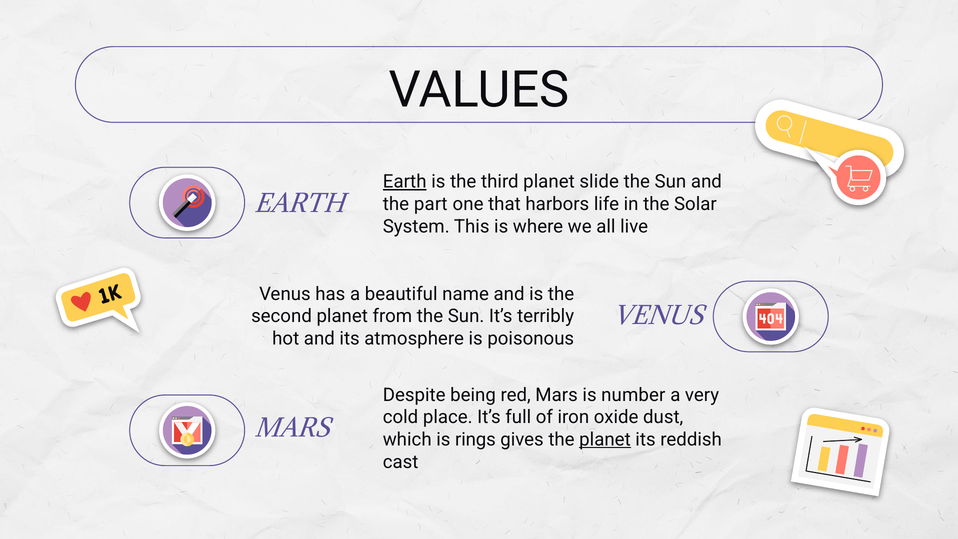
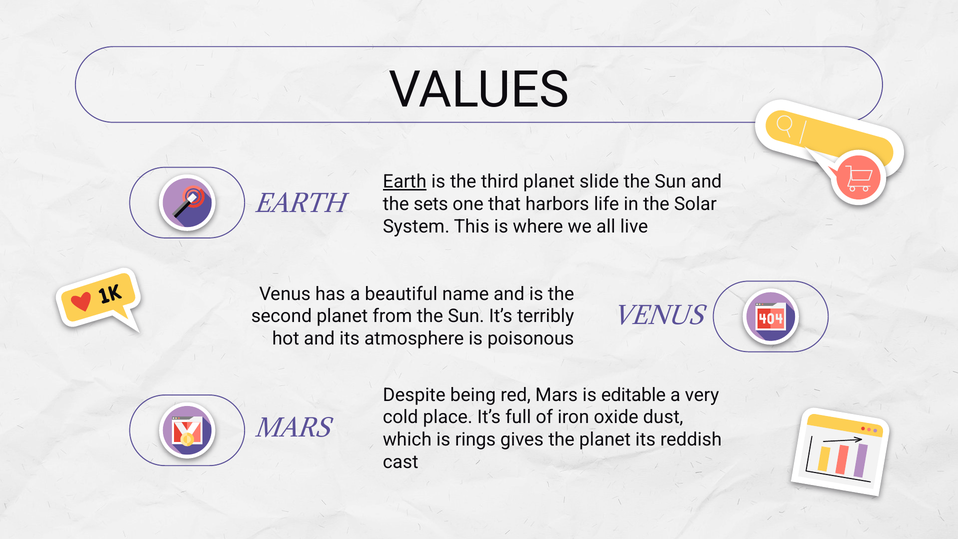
part: part -> sets (431, 204)
number: number -> editable (633, 395)
planet underline: present -> none (605, 440)
